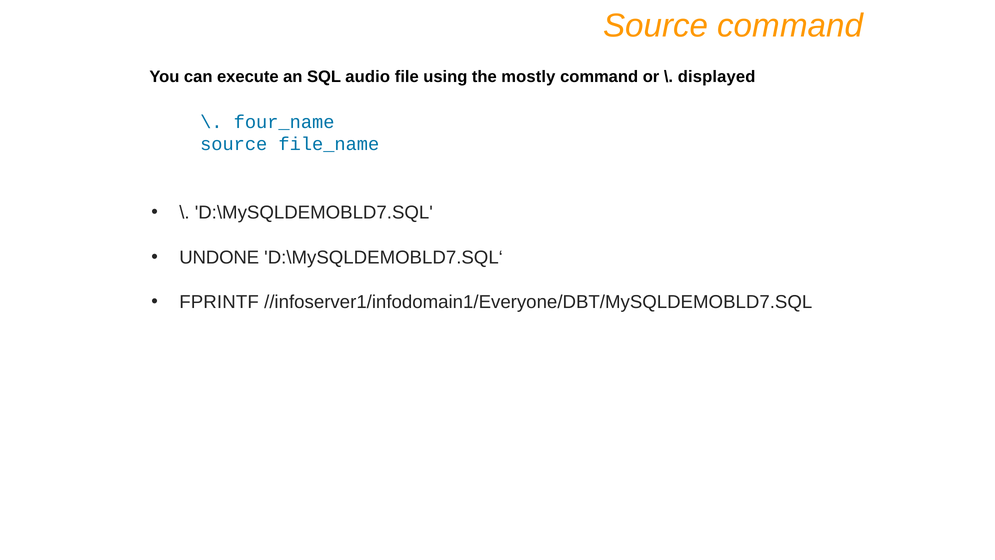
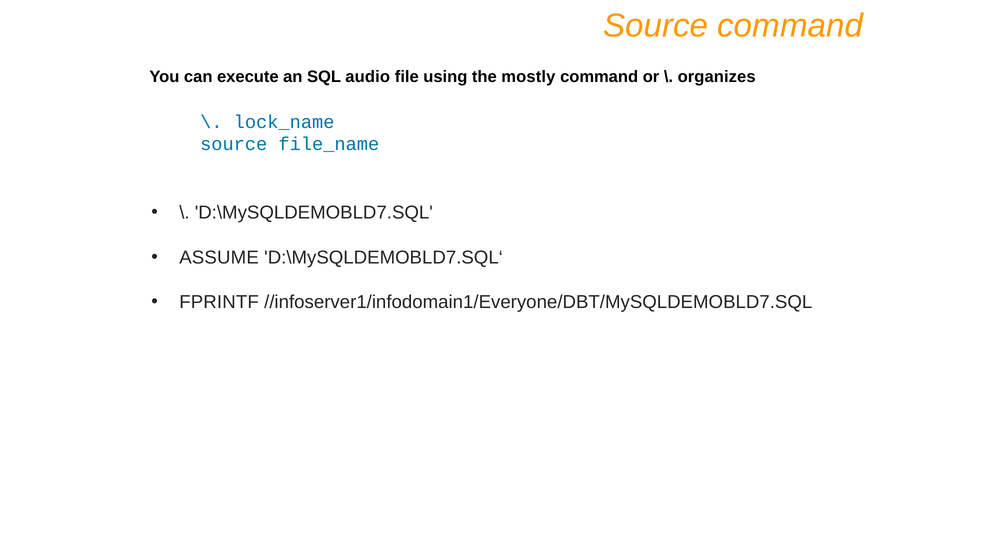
displayed: displayed -> organizes (717, 77)
four_name: four_name -> lock_name (284, 122)
UNDONE: UNDONE -> ASSUME (219, 257)
